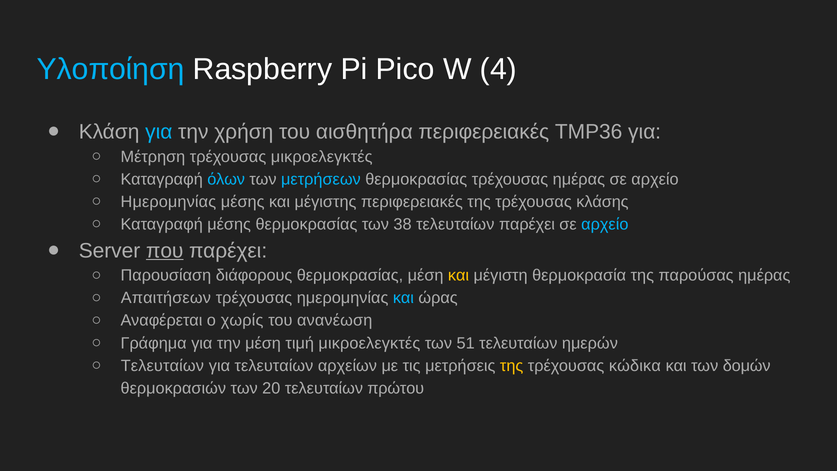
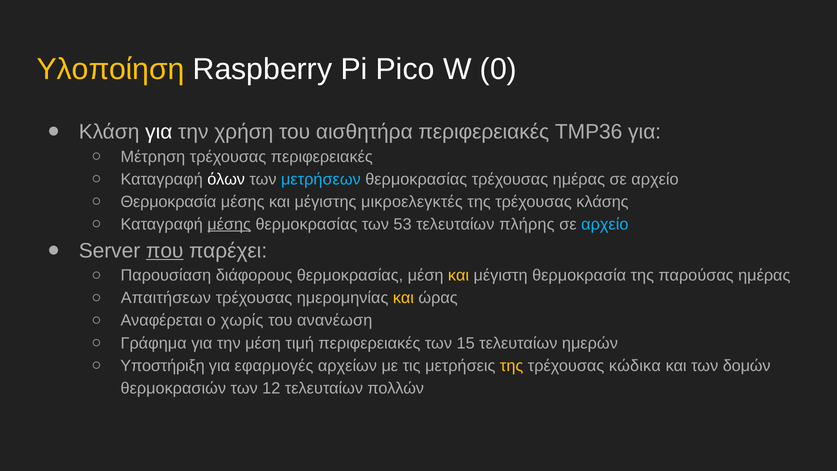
Υλοποίηση colour: light blue -> yellow (111, 69)
4: 4 -> 0 (498, 69)
για colour: light blue -> white (159, 132)
τρέχουσας μικροελεγκτές: μικροελεγκτές -> περιφερειακές (322, 157)
όλων colour: light blue -> white (226, 179)
Ημερομηνίας: Ημερομηνίας -> Θερμοκρασία (169, 202)
μέγιστης περιφερειακές: περιφερειακές -> μικροελεγκτές (412, 202)
μέσης underline: none -> present (229, 224)
38: 38 -> 53 (403, 224)
τελευταίων παρέχει: παρέχει -> πλήρης (527, 224)
και colour: light blue -> yellow (403, 298)
τιμή μικροελεγκτές: μικροελεγκτές -> περιφερειακές (369, 343)
51: 51 -> 15 (466, 343)
Τελευταίων: Τελευταίων -> Υποστήριξη (163, 366)
για τελευταίων: τελευταίων -> εφαρμογές (274, 366)
20: 20 -> 12 (271, 388)
πρώτου: πρώτου -> πολλών (396, 388)
